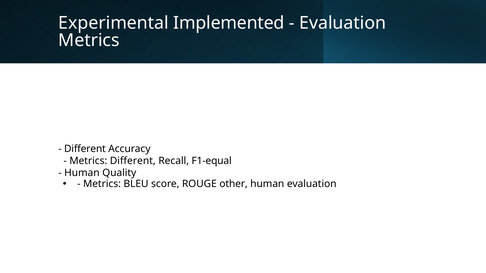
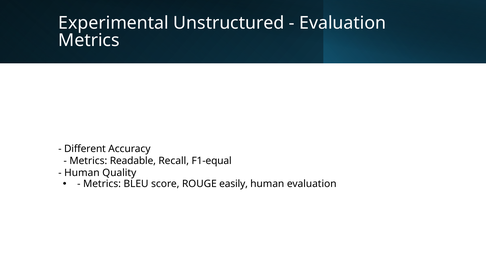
Implemented: Implemented -> Unstructured (229, 23)
Metrics Different: Different -> Readable (133, 161)
other: other -> easily (234, 184)
